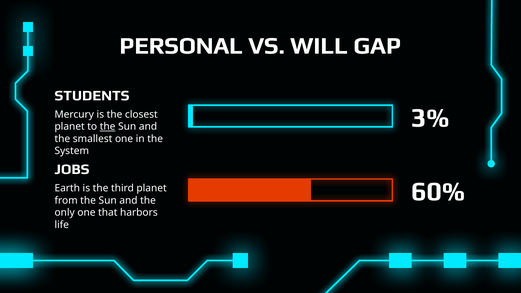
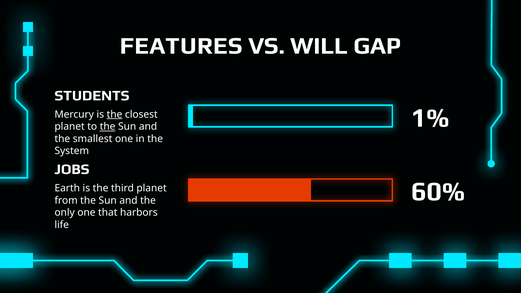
PERSONAL: PERSONAL -> FEATURES (181, 46)
3%: 3% -> 1% (430, 118)
the underline: none -> present (115, 114)
